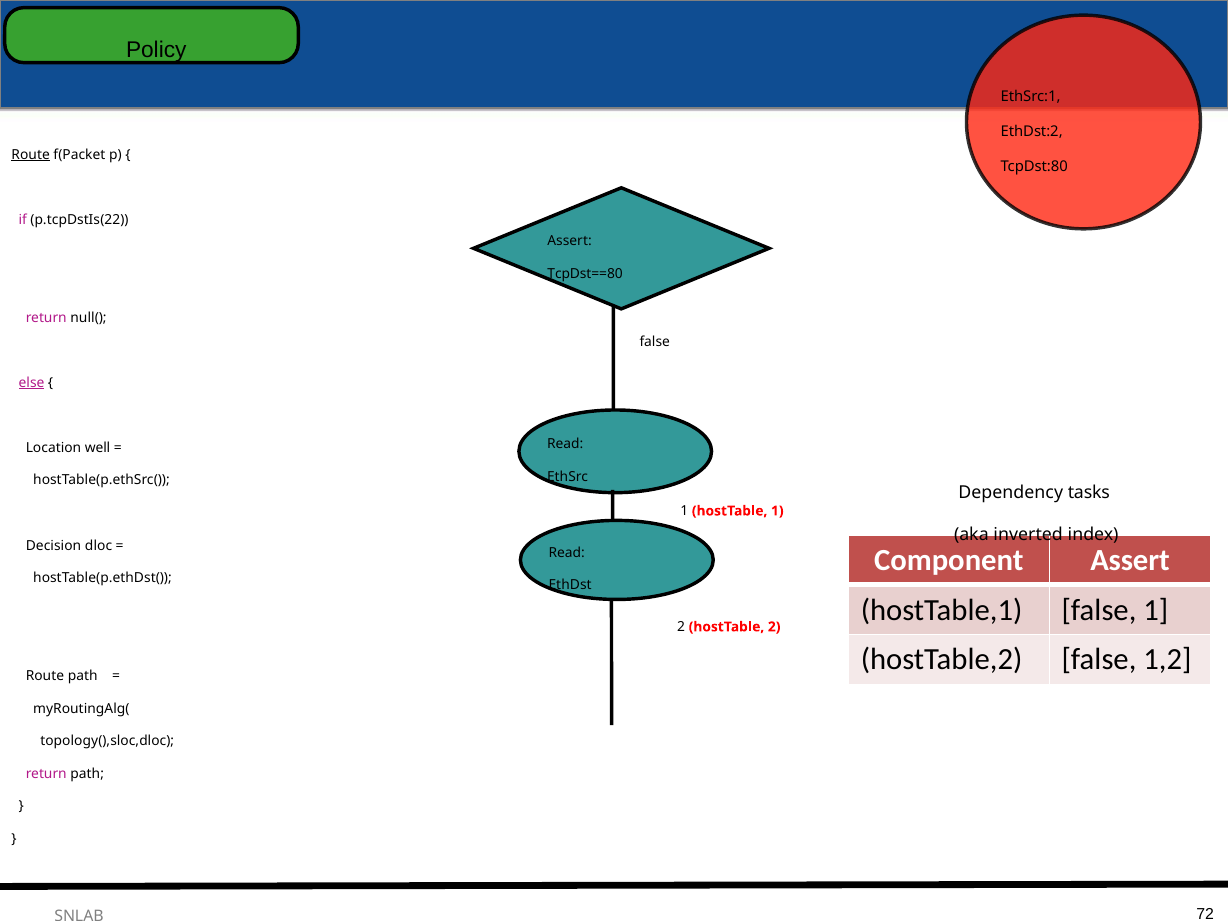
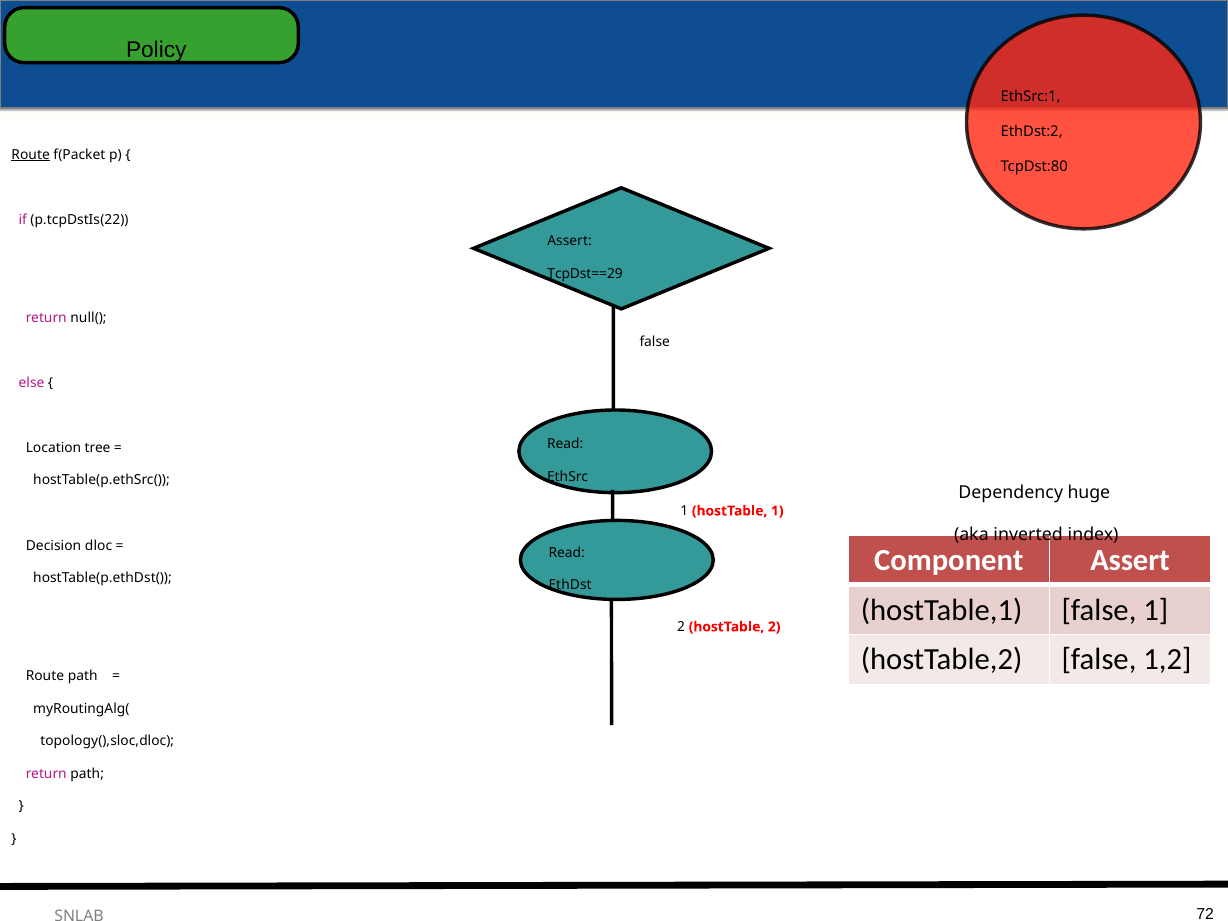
TcpDst==80: TcpDst==80 -> TcpDst==29 (585, 274)
else underline: present -> none (32, 383)
well: well -> tree (98, 448)
tasks: tasks -> huge (1089, 492)
